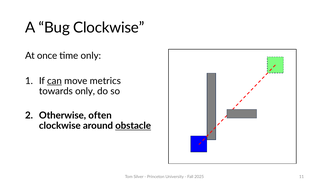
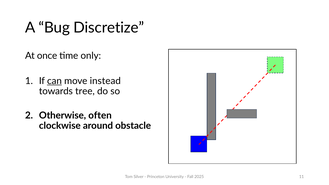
Bug Clockwise: Clockwise -> Discretize (109, 28)
metrics: metrics -> instead (105, 81)
towards only: only -> tree (85, 91)
obstacle underline: present -> none (133, 126)
